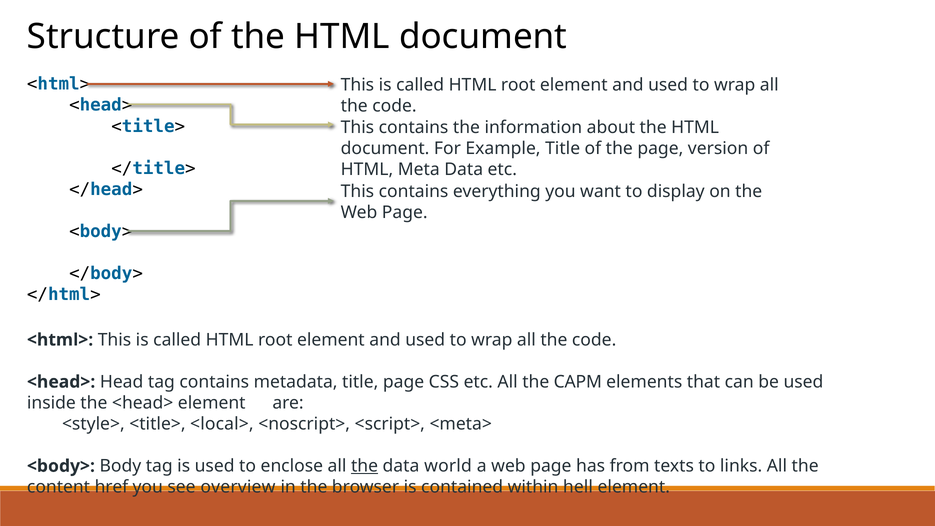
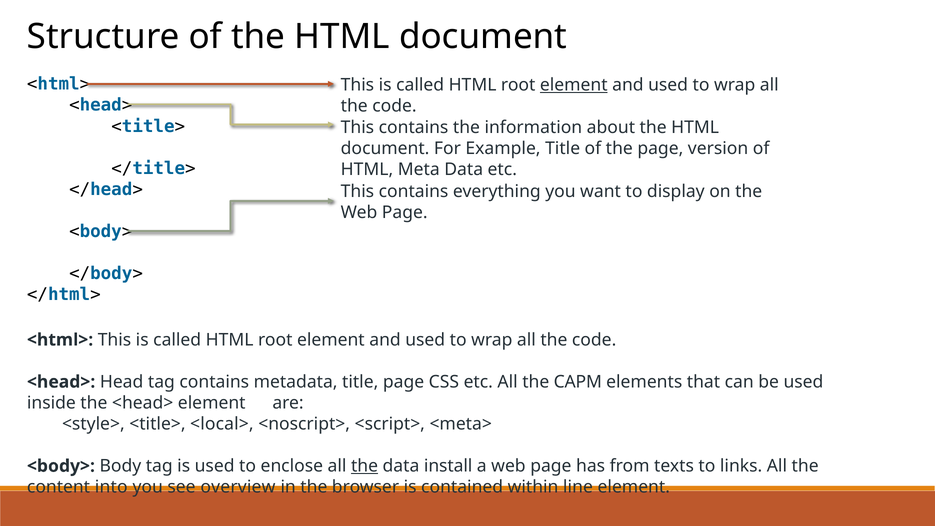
element underline: none -> present (574, 85)
world: world -> install (448, 466)
href: href -> into (111, 487)
hell: hell -> line (578, 487)
